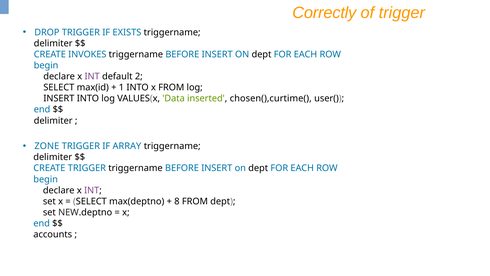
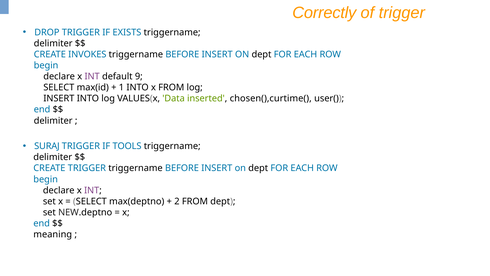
2: 2 -> 9 (139, 76)
ZONE: ZONE -> SURAJ (47, 146)
ARRAY: ARRAY -> TOOLS (127, 146)
8: 8 -> 2 (177, 201)
accounts: accounts -> meaning (53, 234)
